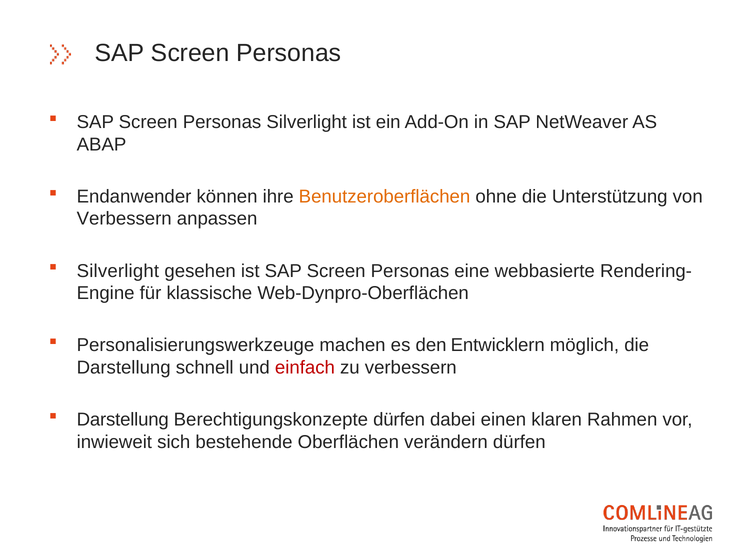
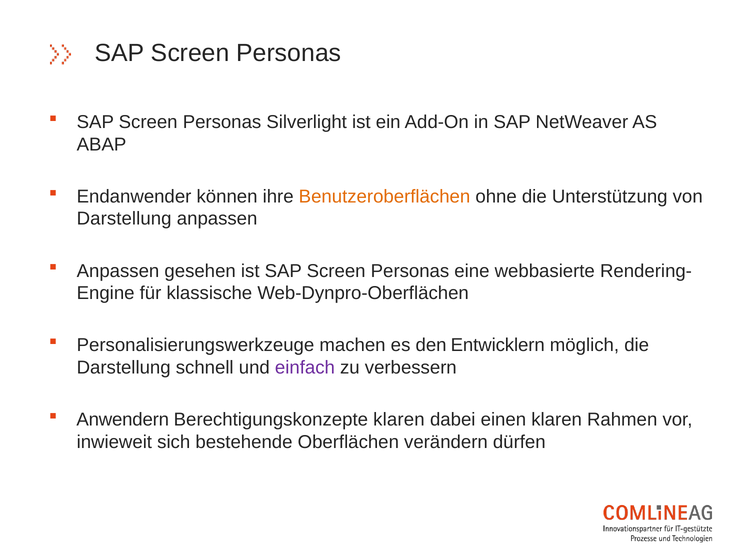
Verbessern: Verbessern -> Darstellung (124, 219)
Silverlight: Silverlight -> Anpassen (118, 271)
einfach colour: red -> purple (305, 368)
Darstellung: Darstellung -> Anwendern (123, 420)
Berechtigungskonzepte dürfen: dürfen -> klaren (399, 420)
